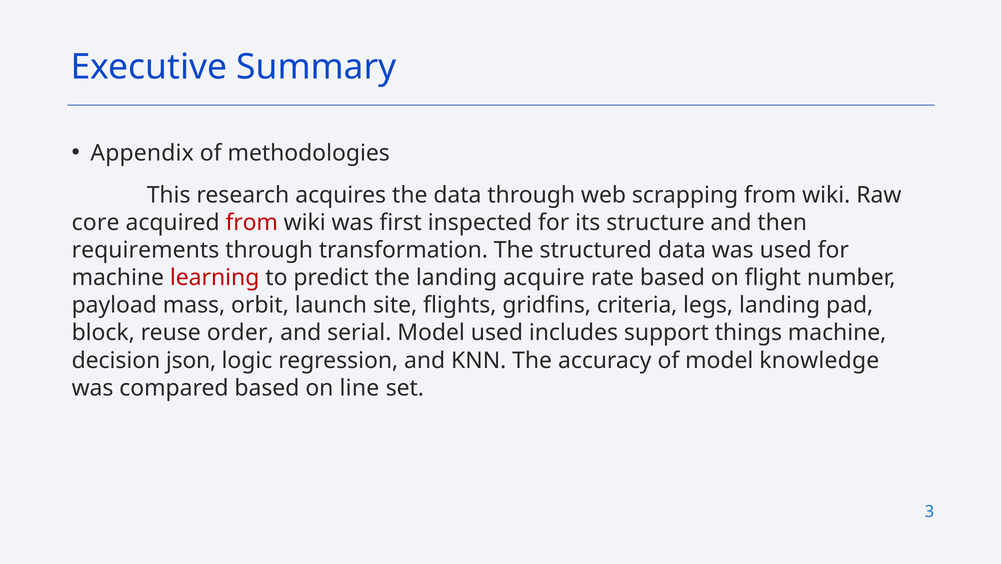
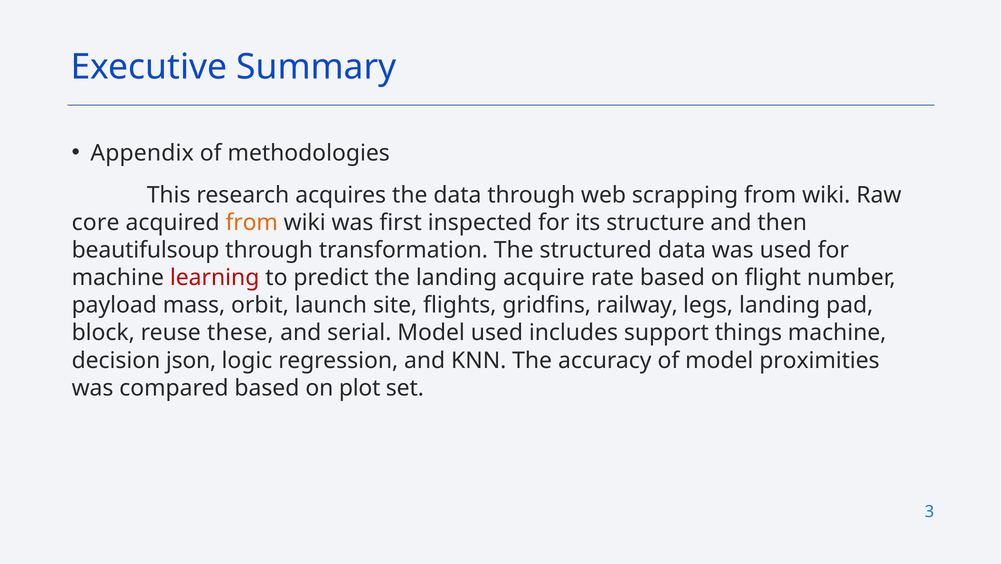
from colour: red -> orange (252, 223)
requirements: requirements -> beautifulsoup (146, 250)
criteria: criteria -> railway (637, 305)
order: order -> these (240, 333)
knowledge: knowledge -> proximities (819, 360)
line: line -> plot (360, 388)
